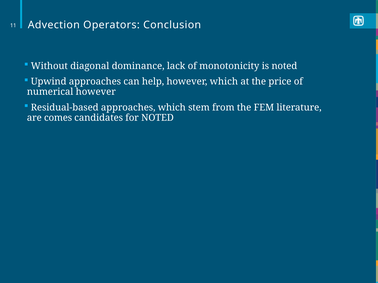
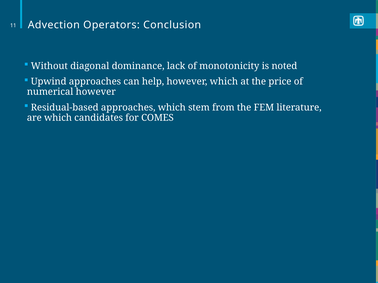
are comes: comes -> which (58, 118)
for NOTED: NOTED -> COMES (157, 118)
